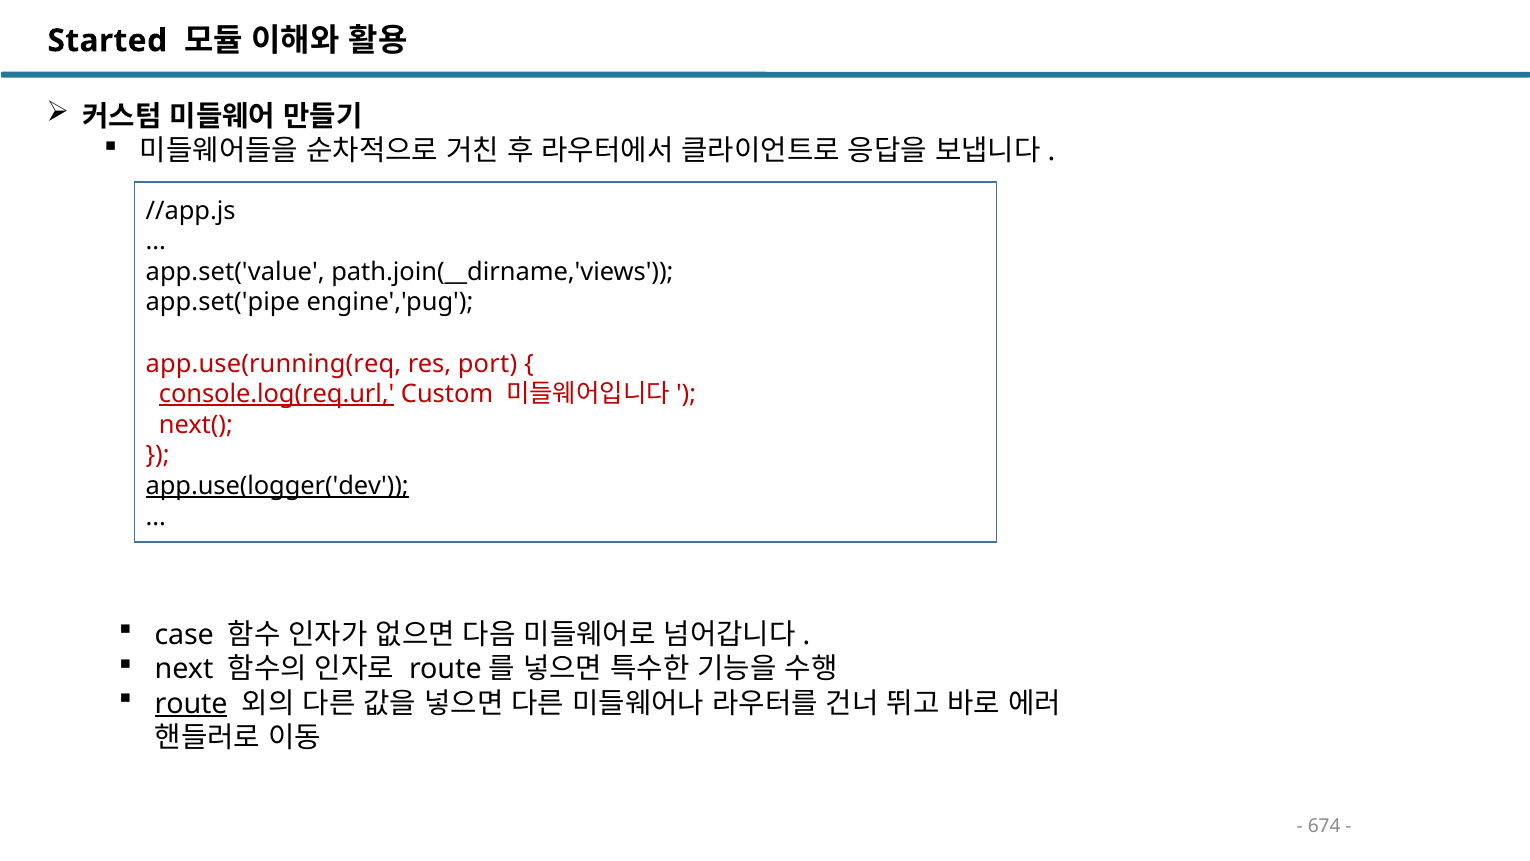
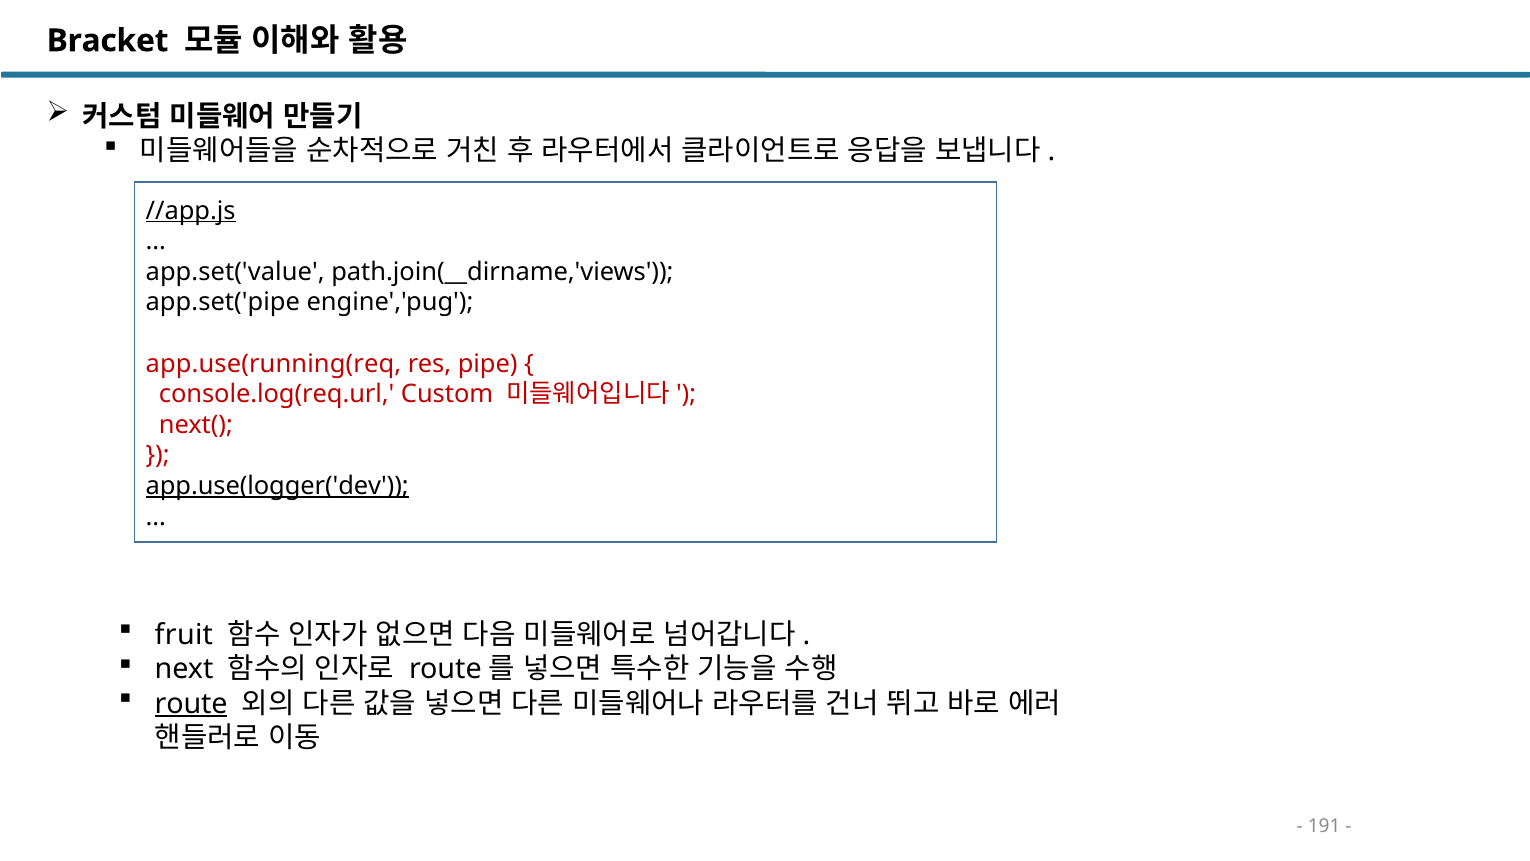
Started: Started -> Bracket (108, 41)
//app.js underline: none -> present (191, 211)
port: port -> pipe (488, 363)
console.log(req.url underline: present -> none (277, 394)
case: case -> fruit (184, 635)
674: 674 -> 191 (1324, 826)
